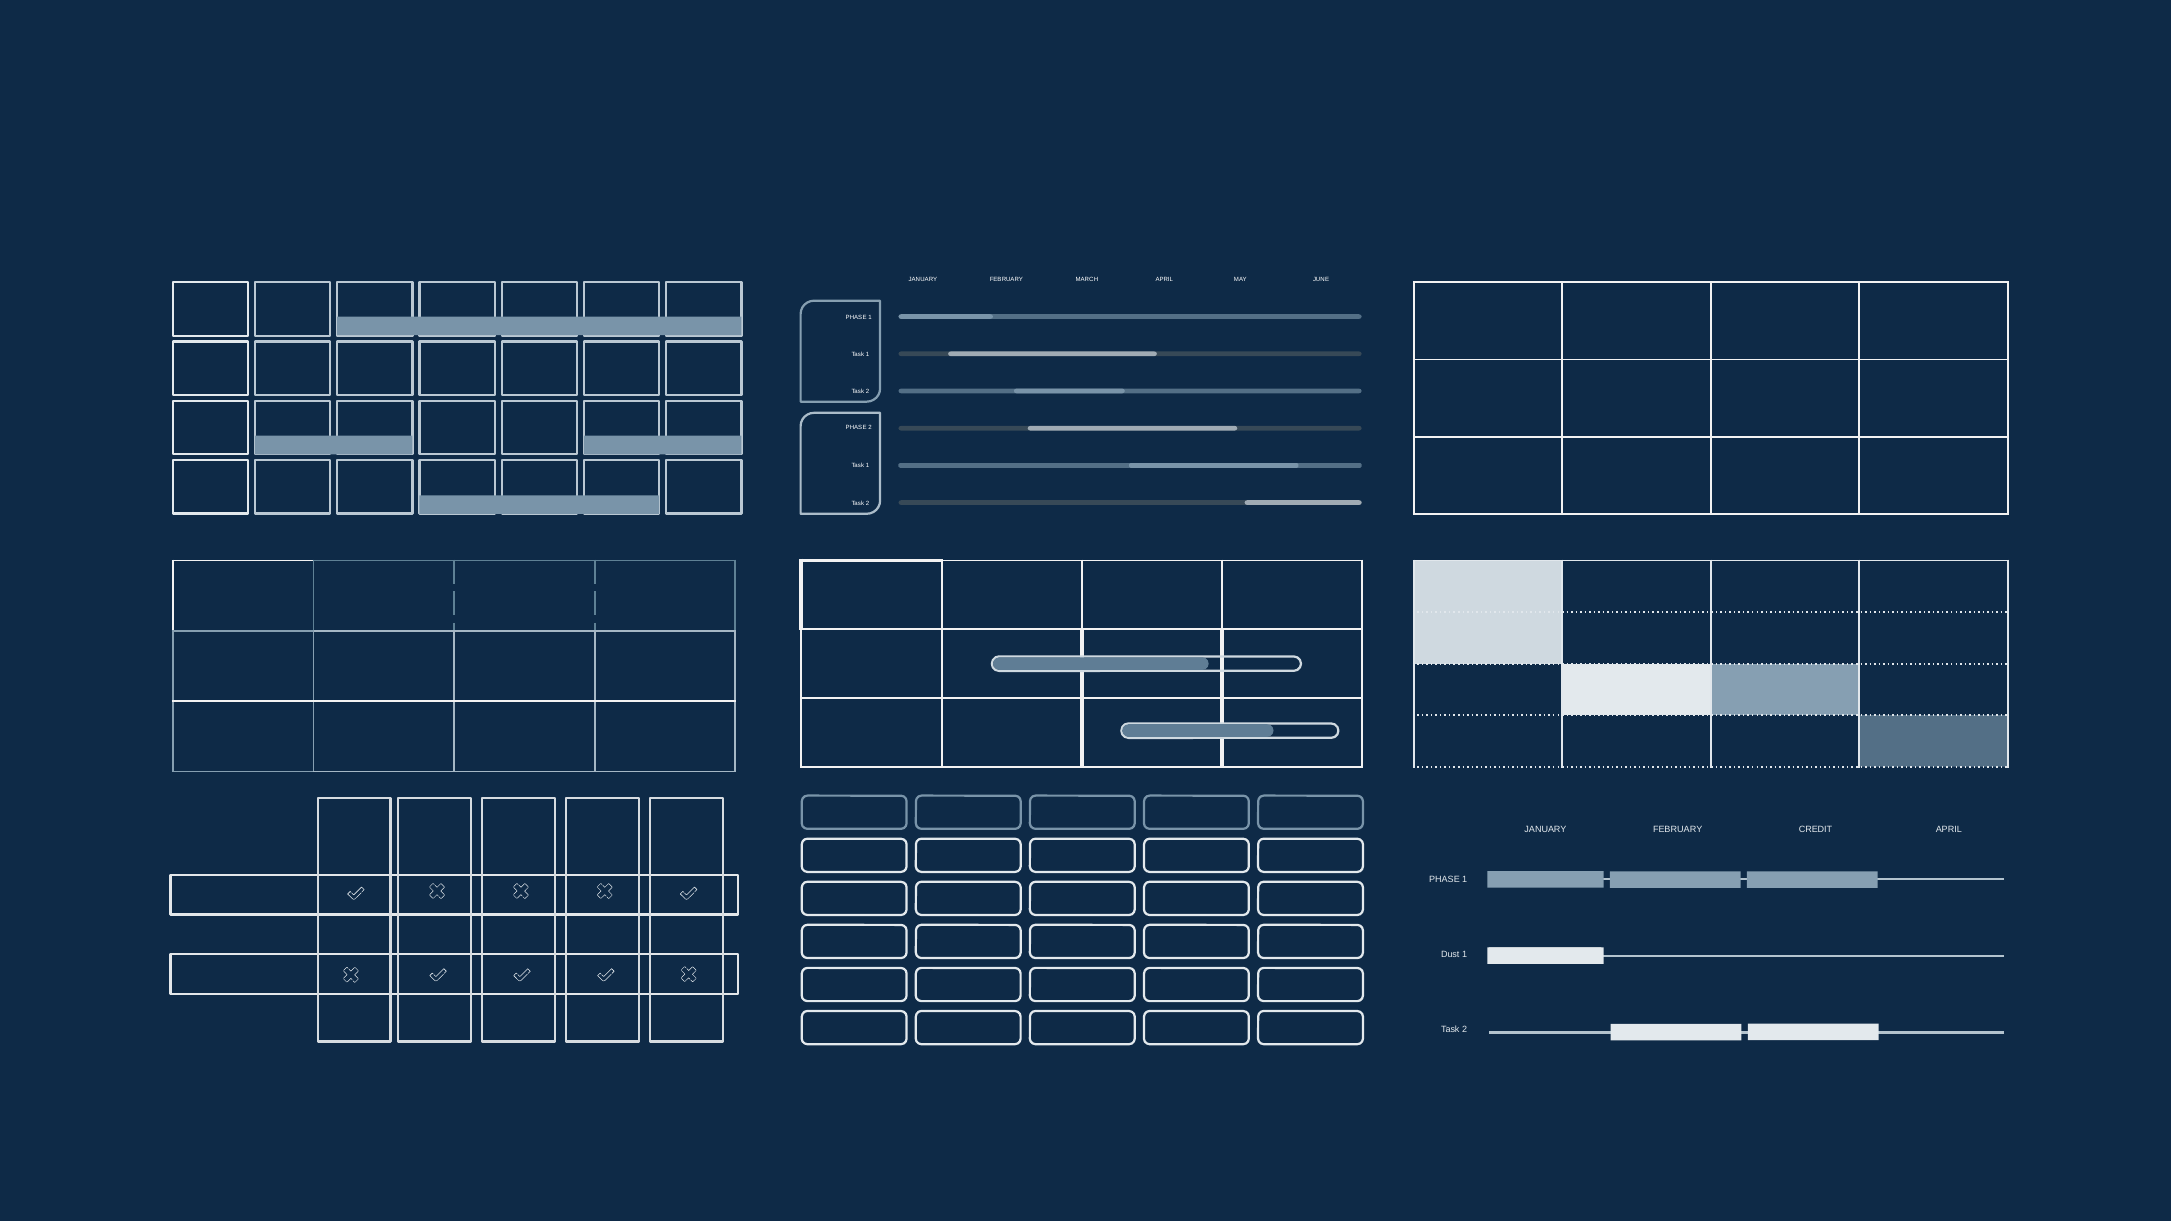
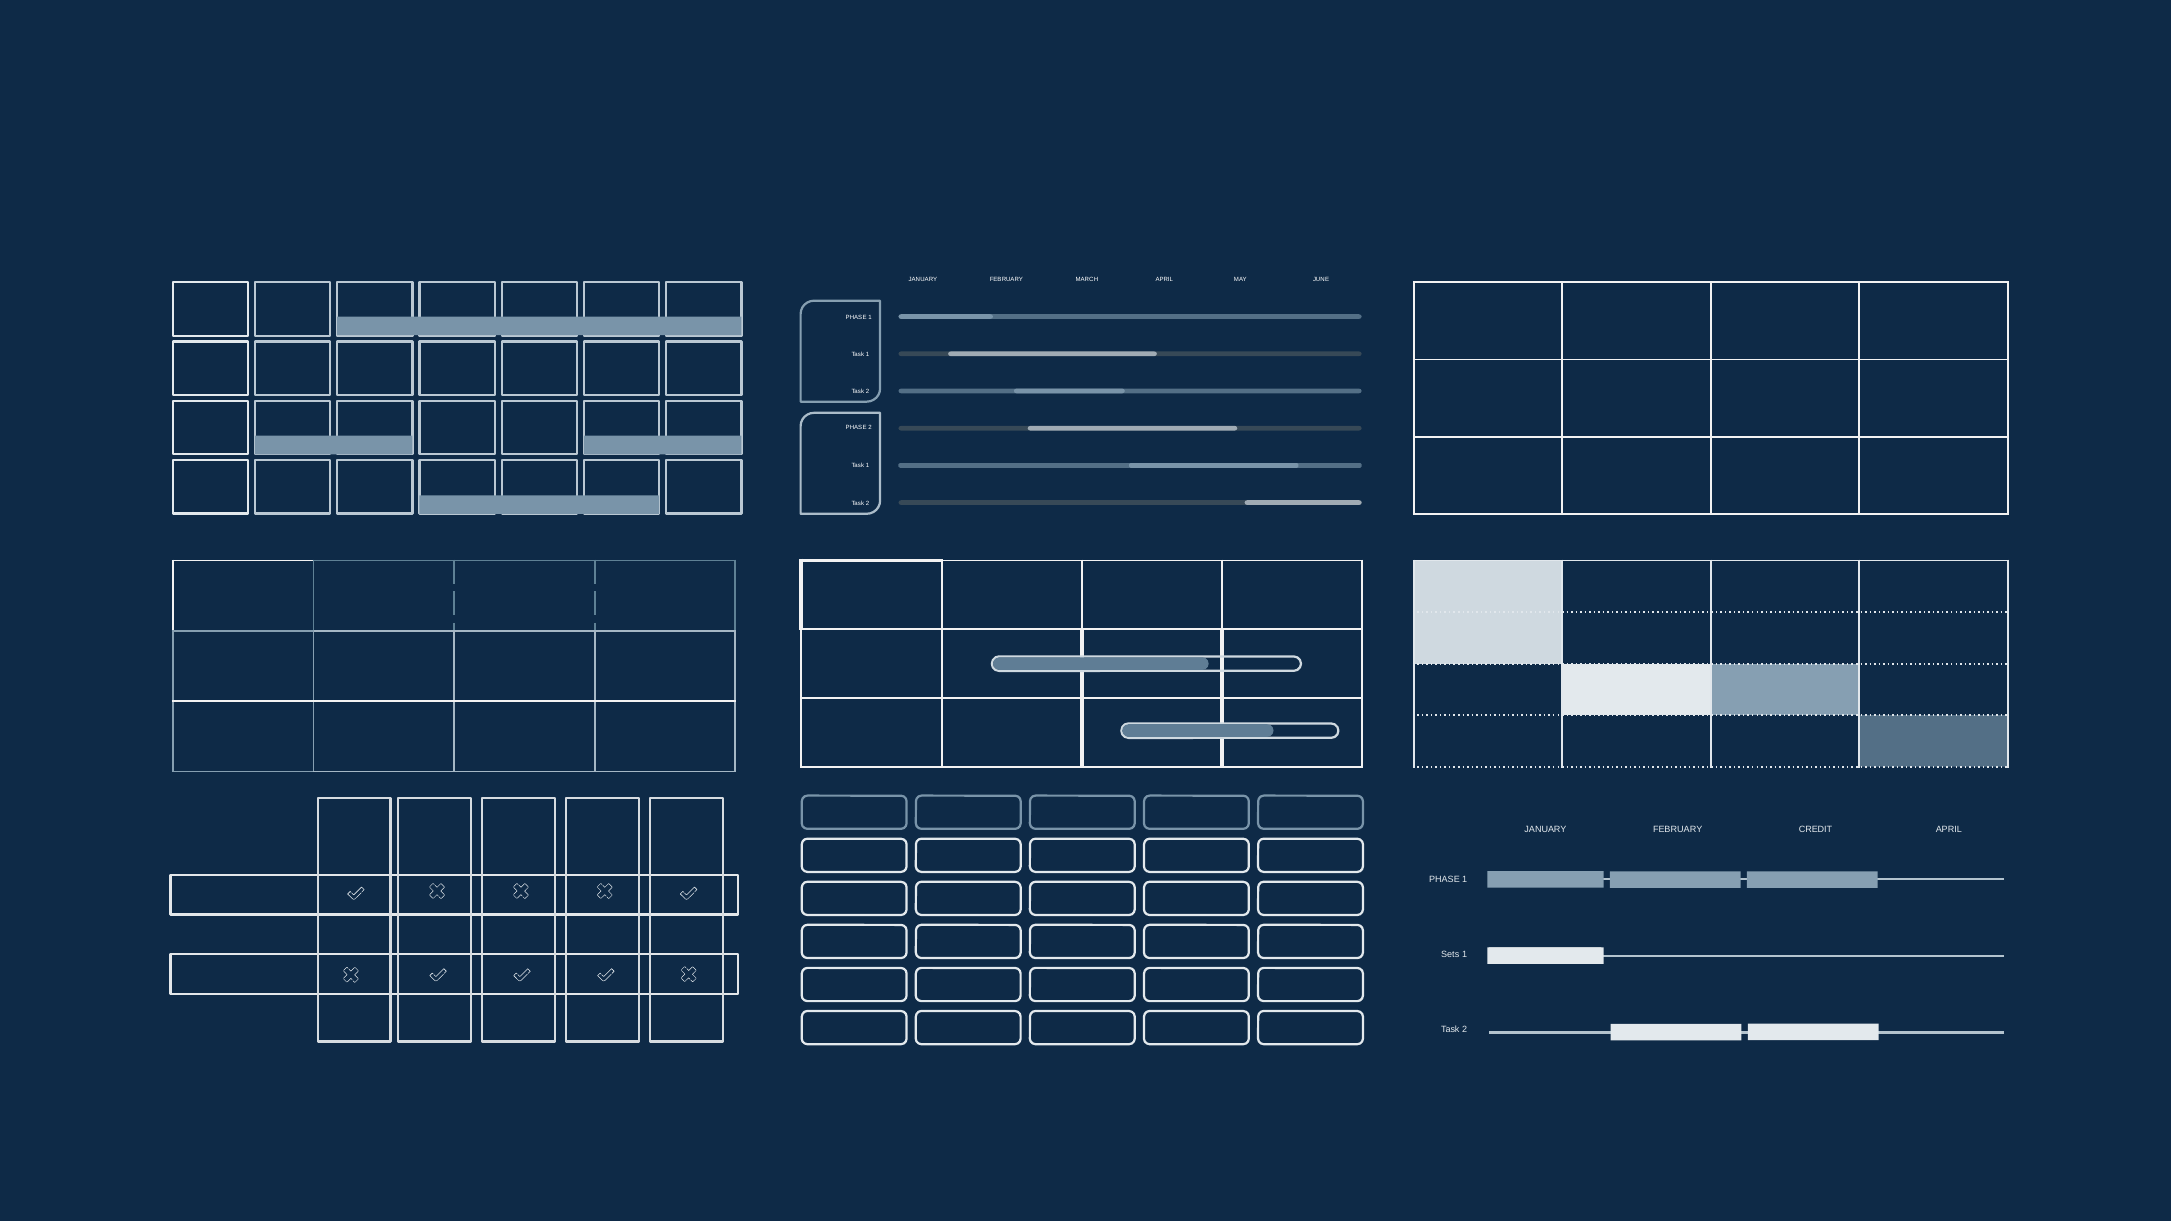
Dust: Dust -> Sets (1450, 955)
